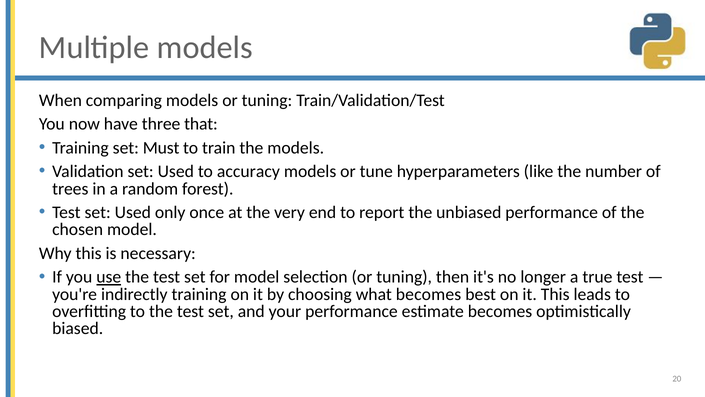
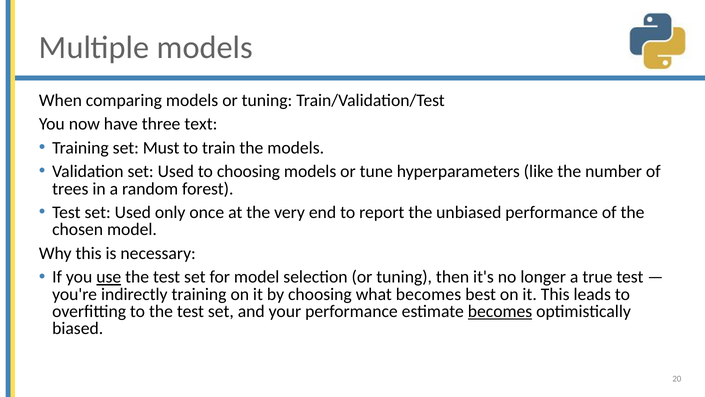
that: that -> text (201, 124)
to accuracy: accuracy -> choosing (248, 171)
becomes underline: none -> present (500, 311)
